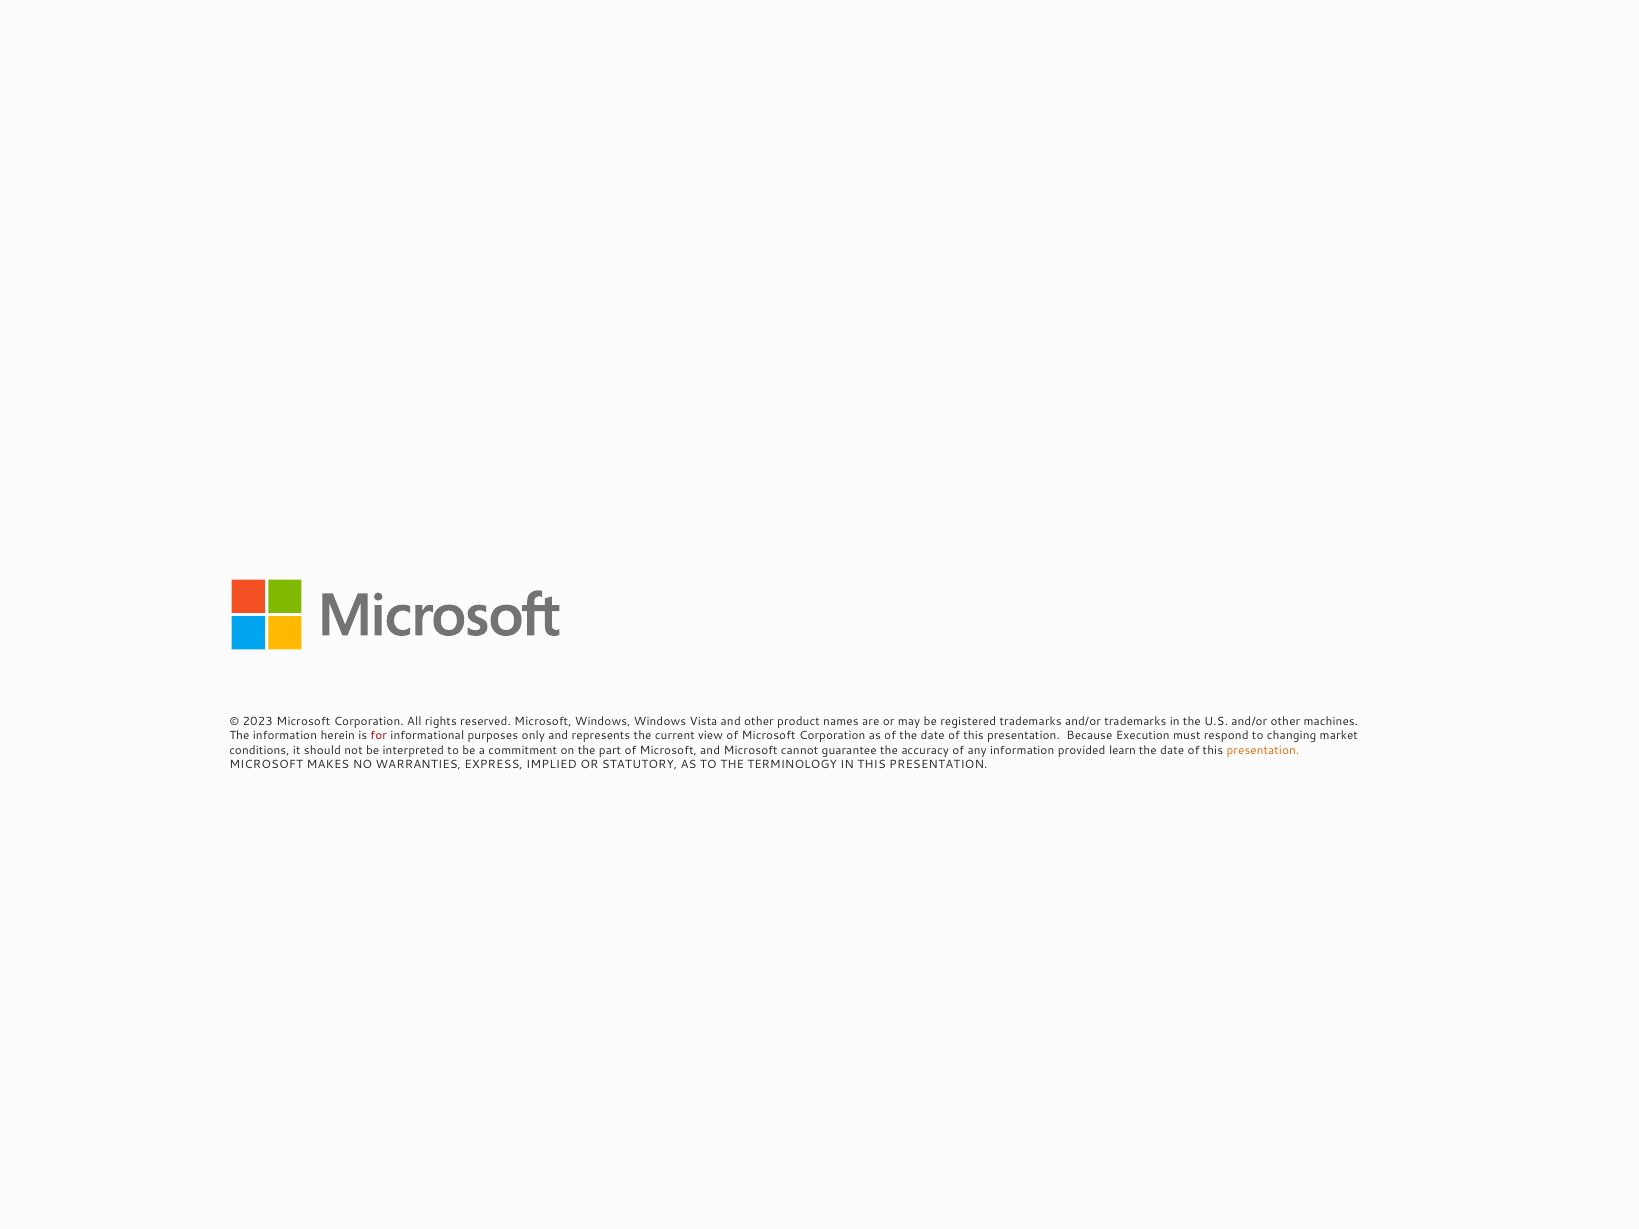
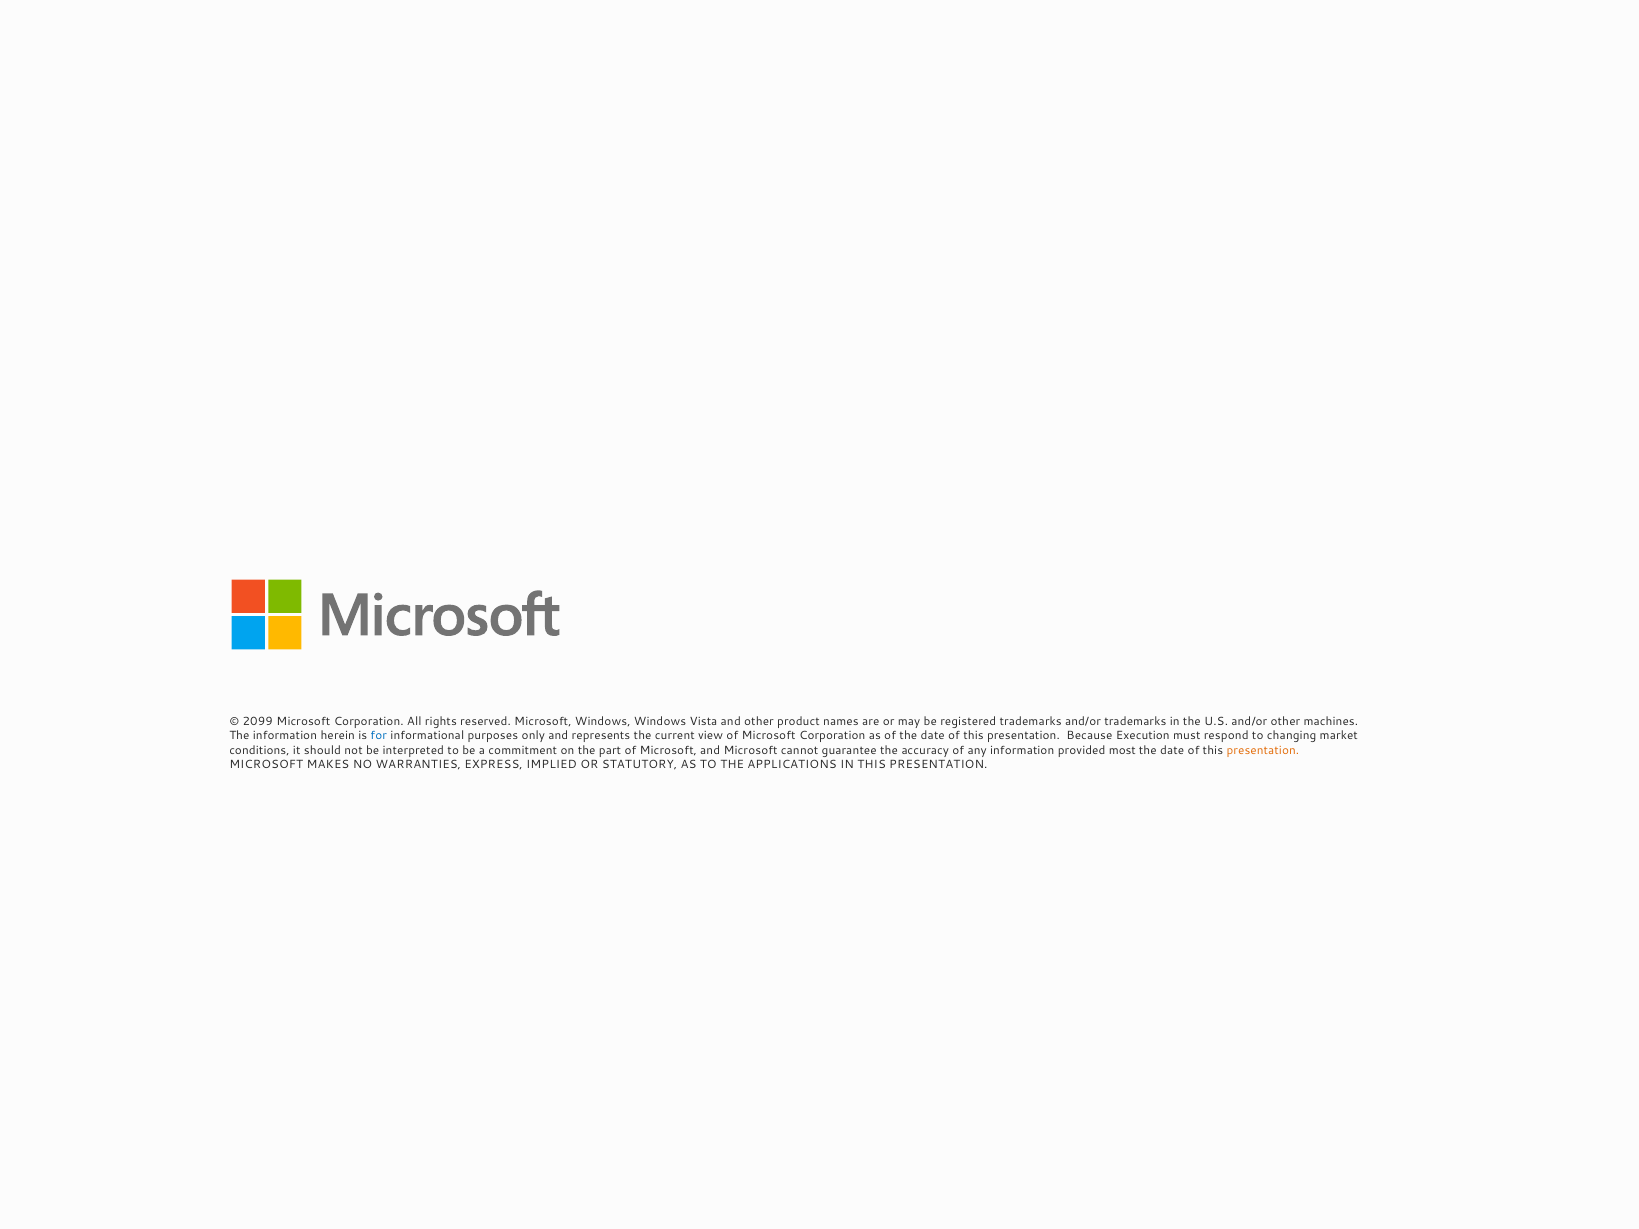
2023: 2023 -> 2099 (258, 722)
for colour: red -> blue (379, 736)
learn: learn -> most (1122, 751)
TERMINOLOGY: TERMINOLOGY -> APPLICATIONS (792, 765)
